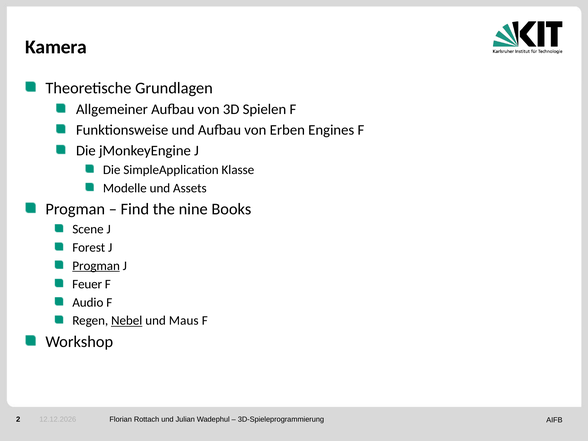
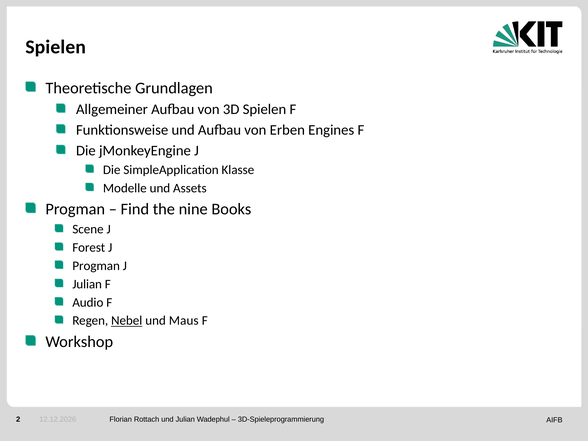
Kamera: Kamera -> Spielen (56, 47)
Progman underline: present -> none (96, 266)
Feuer: Feuer -> Julian (87, 284)
